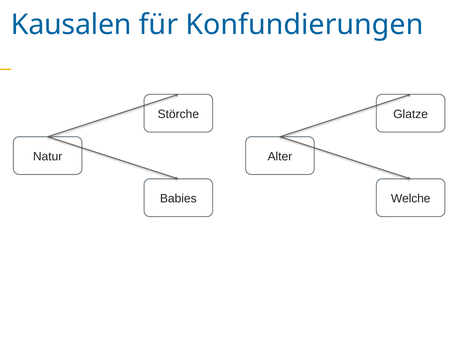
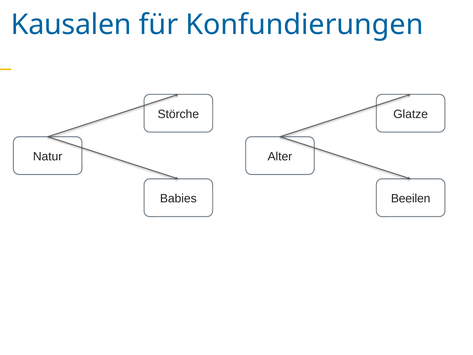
Welche: Welche -> Beeilen (411, 198)
